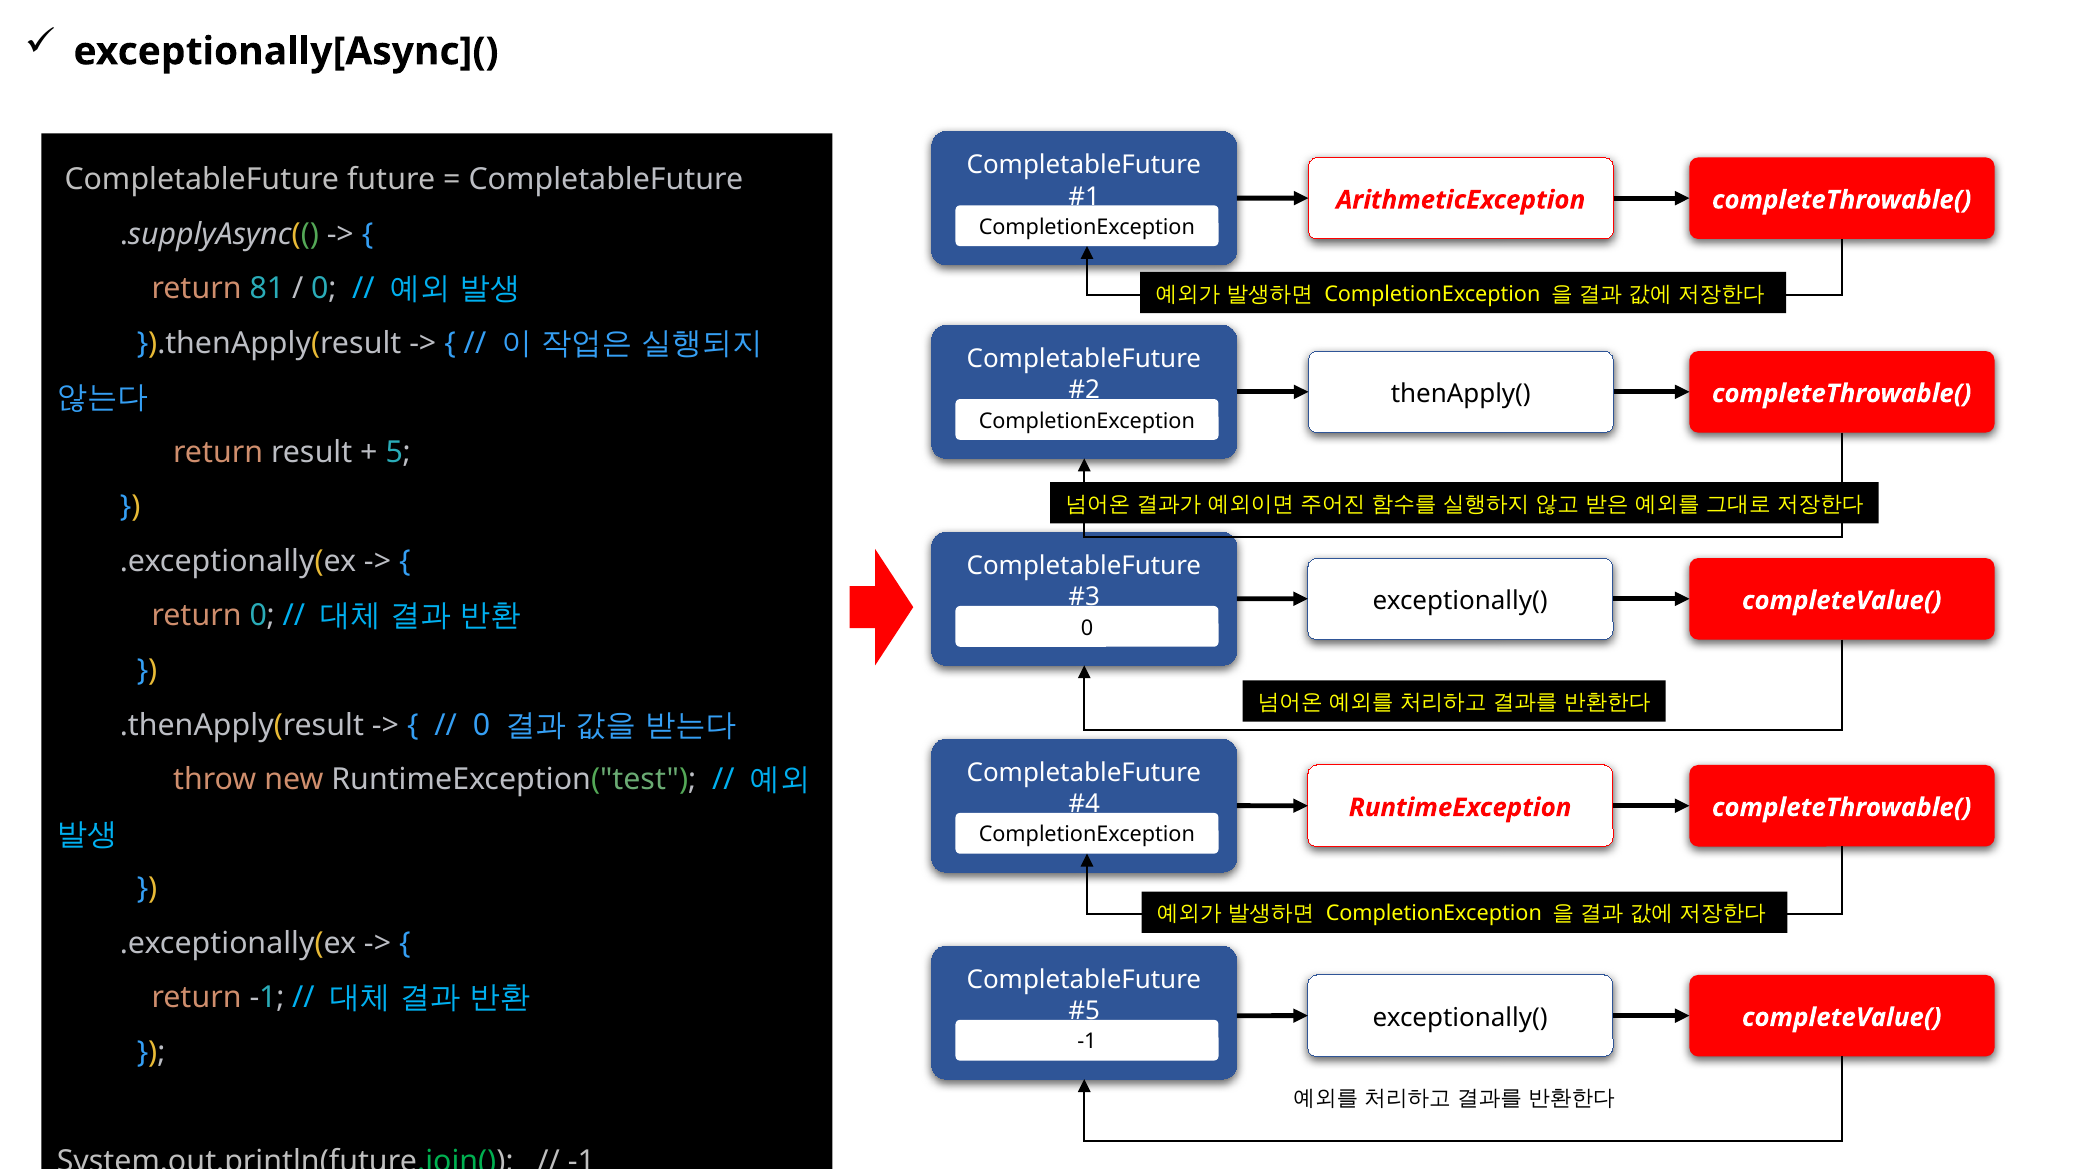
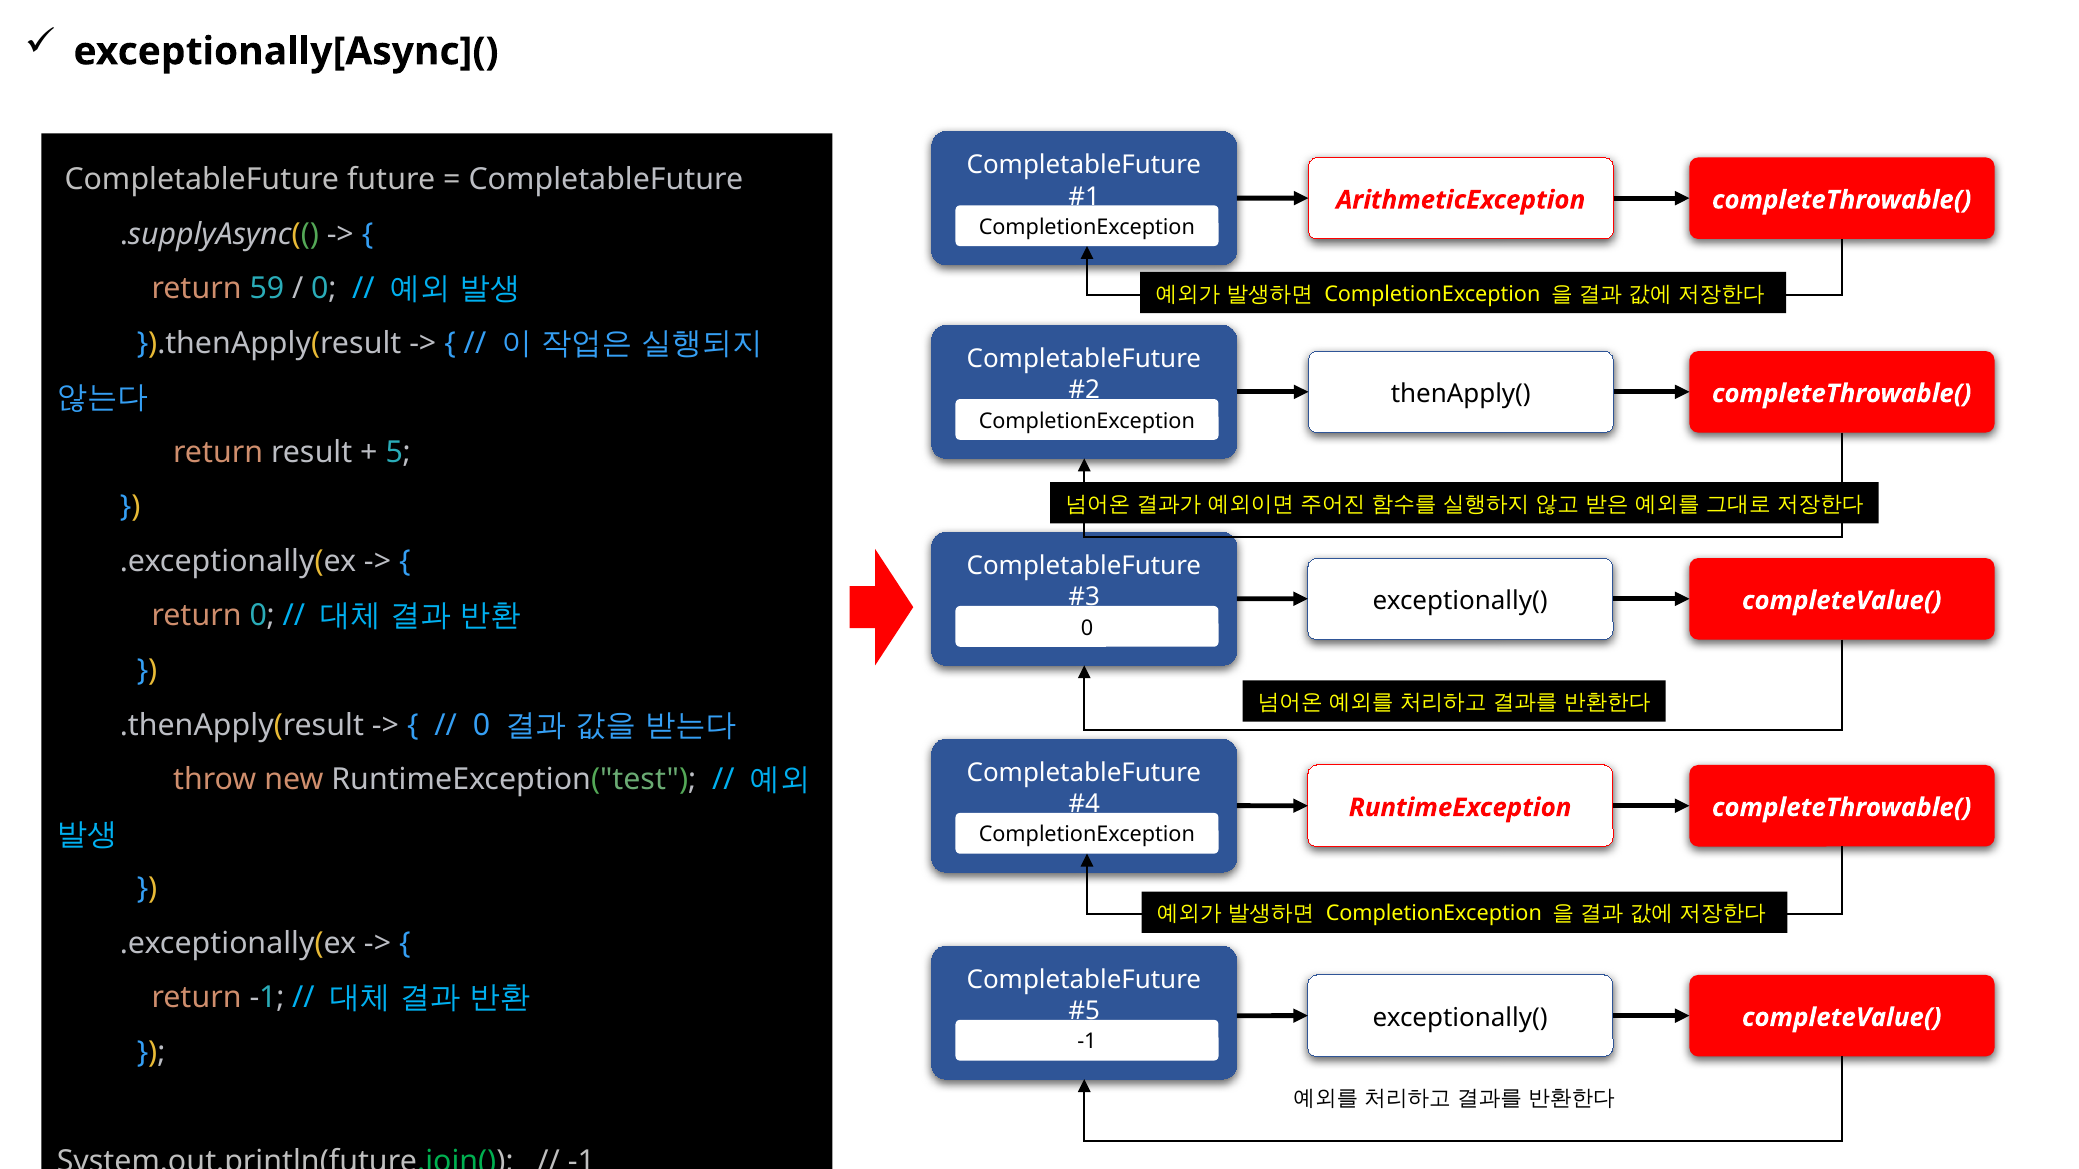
81: 81 -> 59 (267, 289)
